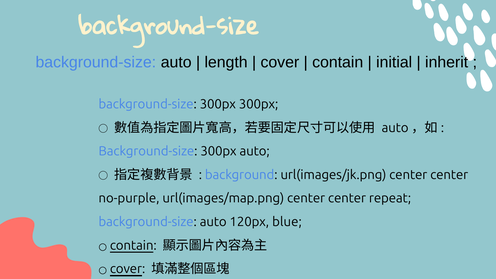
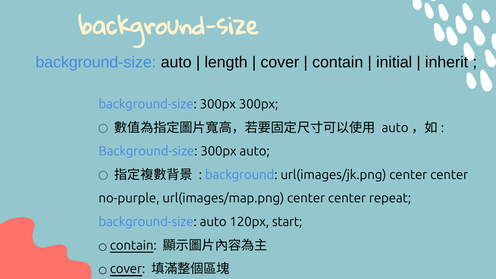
blue: blue -> start (287, 222)
